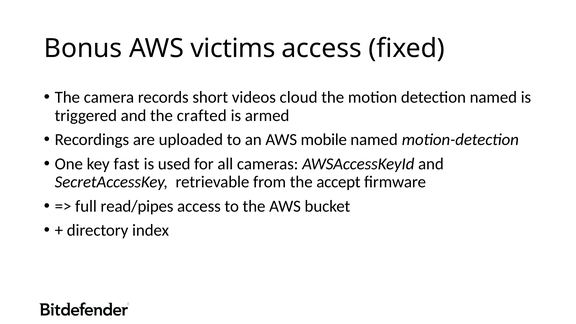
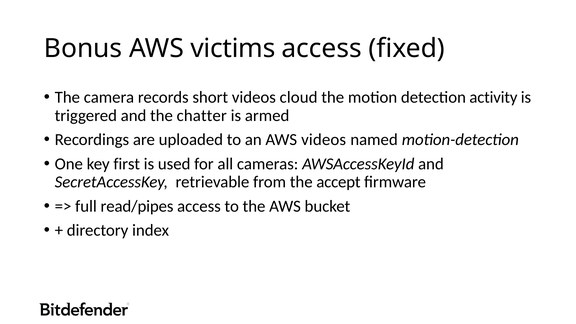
detection named: named -> activity (493, 97)
crafted: crafted -> chatter (202, 116)
AWS mobile: mobile -> videos (324, 140)
fast: fast -> first (127, 164)
